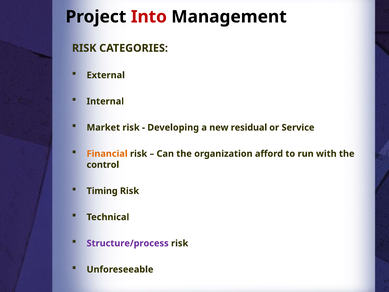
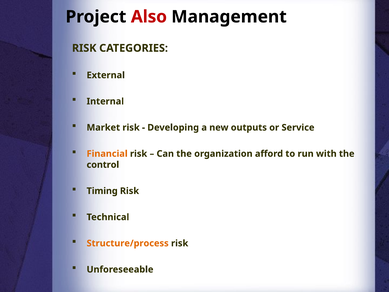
Into: Into -> Also (149, 17)
residual: residual -> outputs (249, 127)
Structure/process colour: purple -> orange (128, 243)
